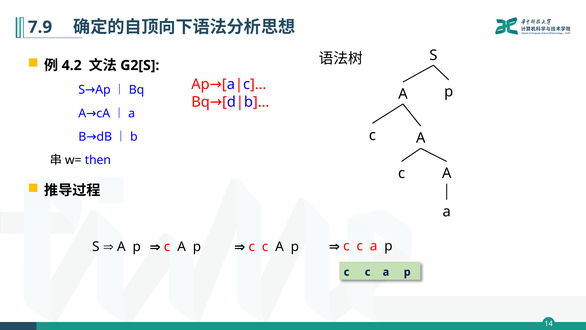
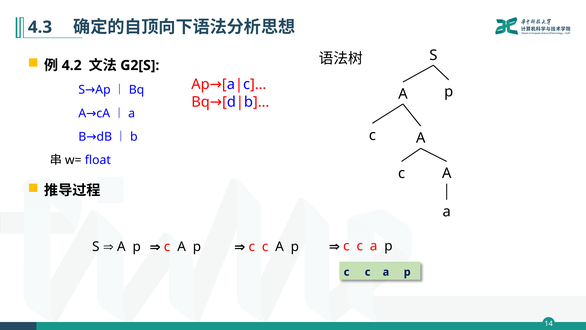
7.9: 7.9 -> 4.3 (40, 27)
then: then -> float (98, 160)
